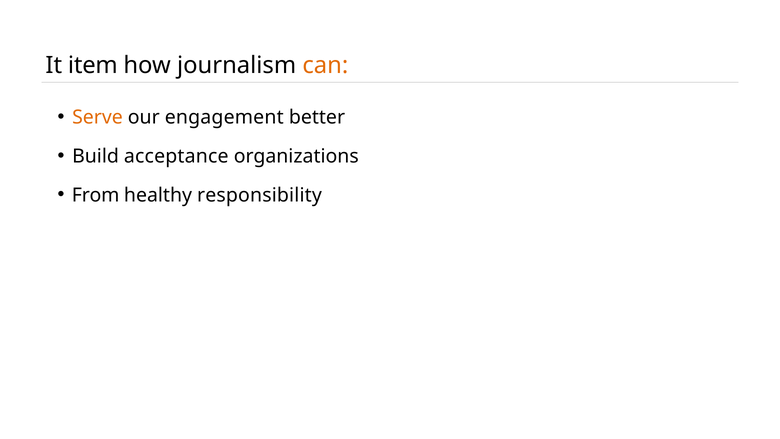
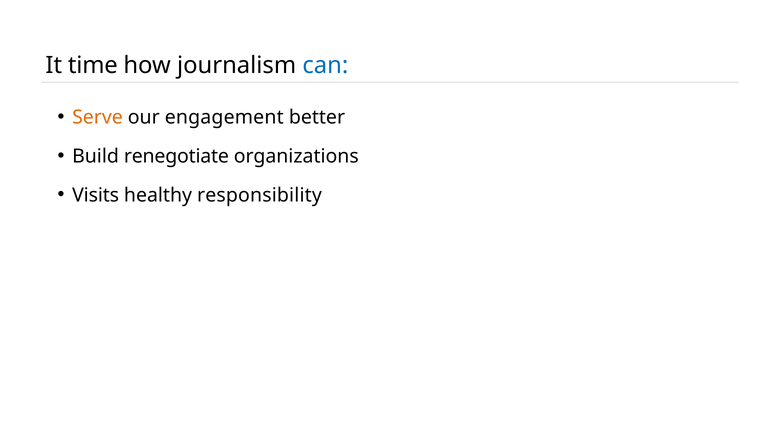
item: item -> time (93, 65)
can colour: orange -> blue (325, 65)
acceptance: acceptance -> renegotiate (176, 156)
From: From -> Visits (96, 195)
